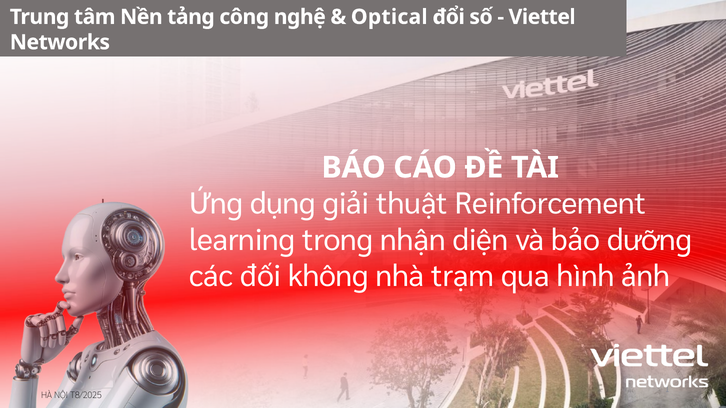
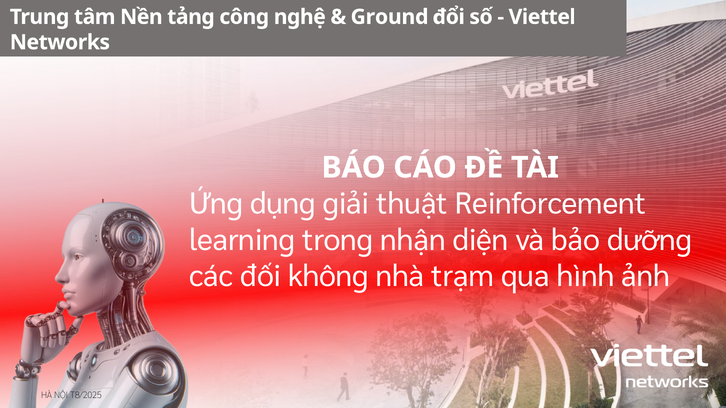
Optical: Optical -> Ground (390, 17)
